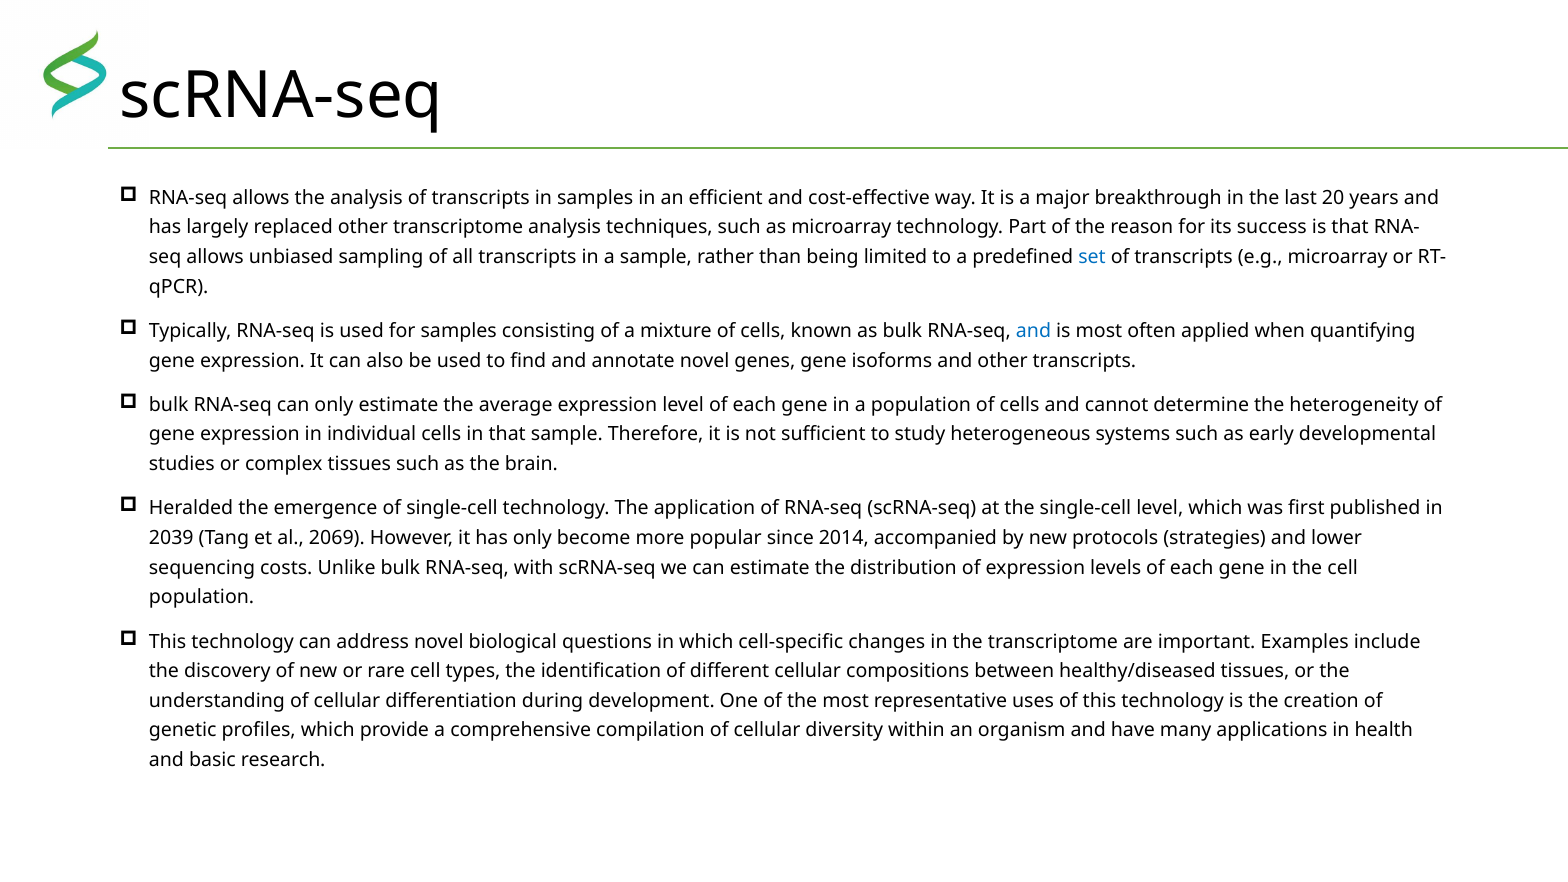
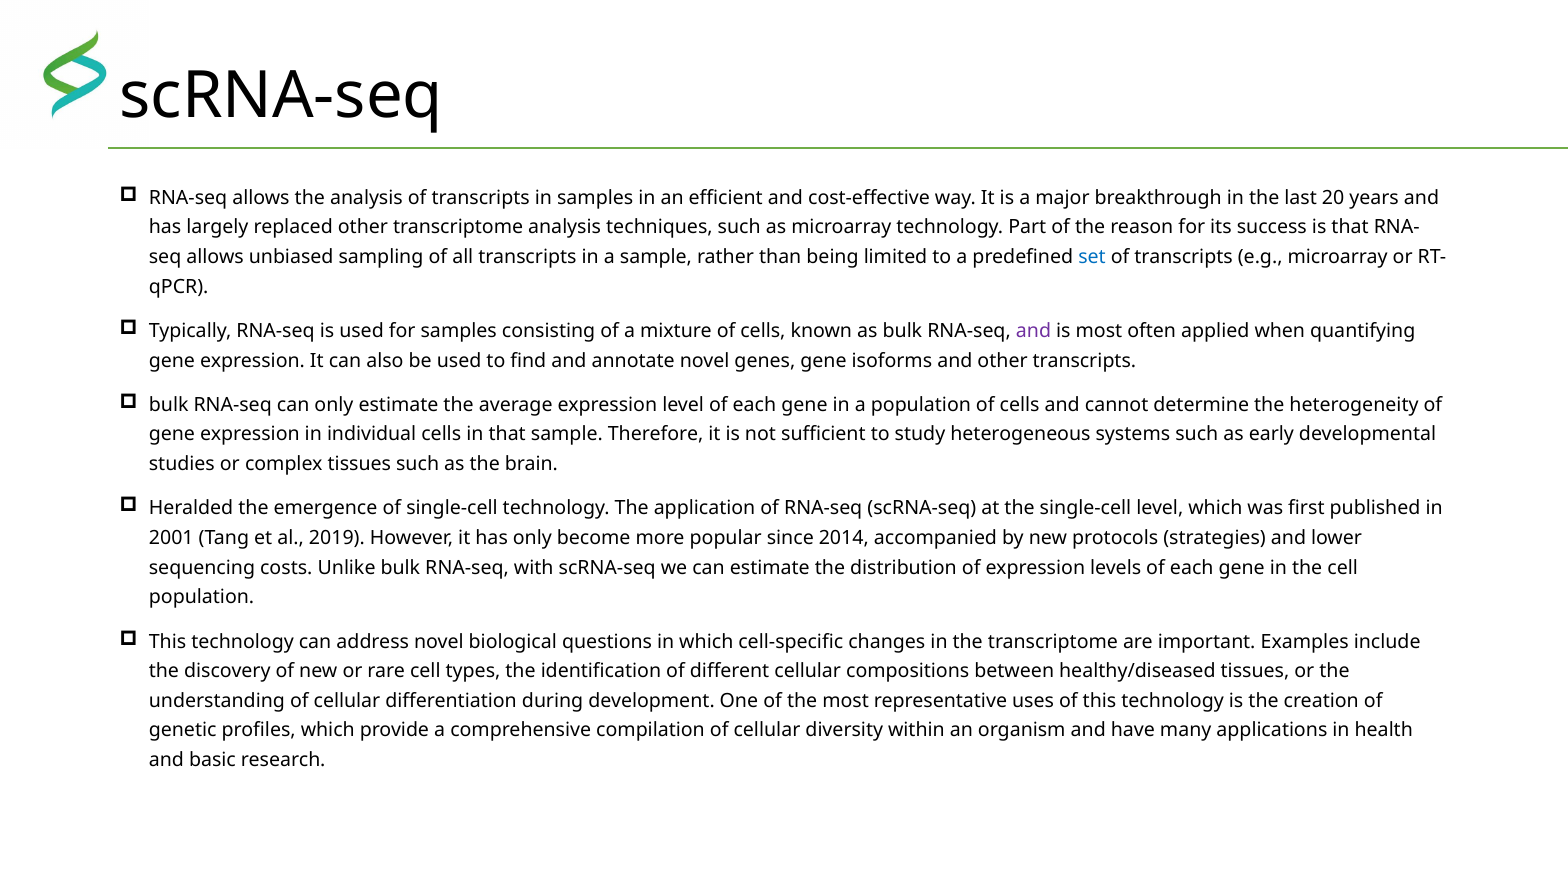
and colour: blue -> purple (1034, 331)
2039: 2039 -> 2001 (171, 538)
2069: 2069 -> 2019 (337, 538)
